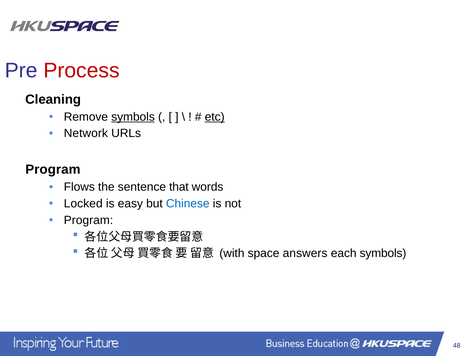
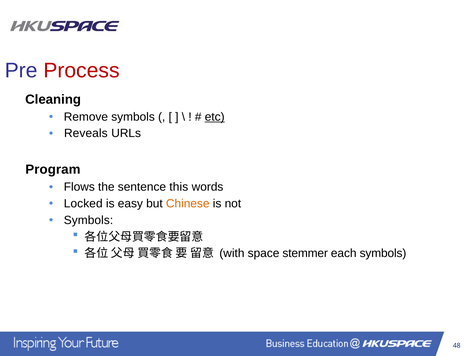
symbols underline: present -> none (133, 117)
Network: Network -> Reveals (86, 133)
that: that -> this (179, 187)
Chinese colour: blue -> orange (188, 204)
Program: Program -> Symbols (88, 220)
answers: answers -> stemmer (305, 254)
